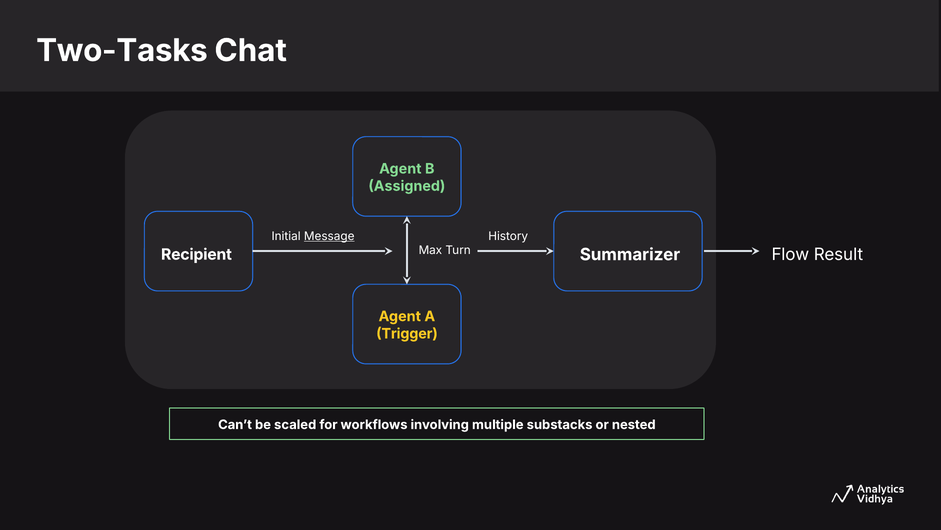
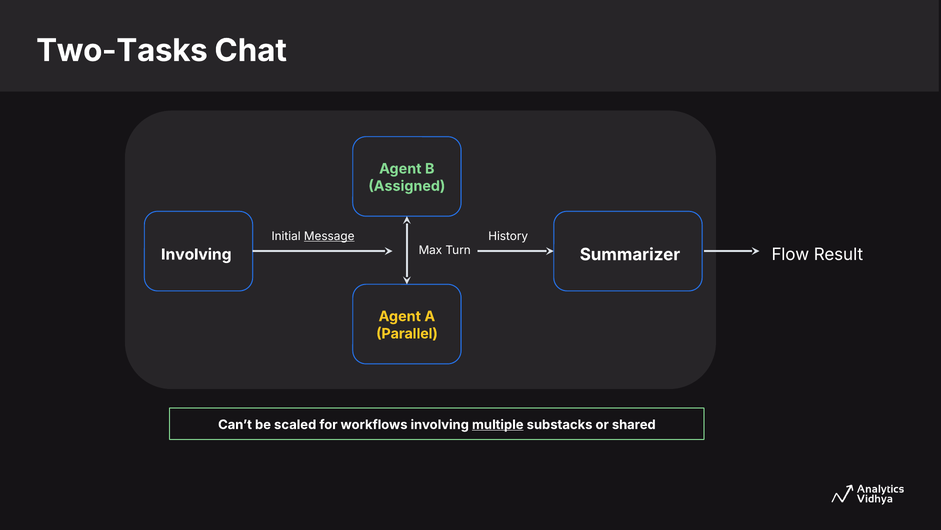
Recipient: Recipient -> Involving (196, 254)
Trigger: Trigger -> Parallel (407, 333)
multiple underline: none -> present (498, 424)
nested: nested -> shared (634, 424)
